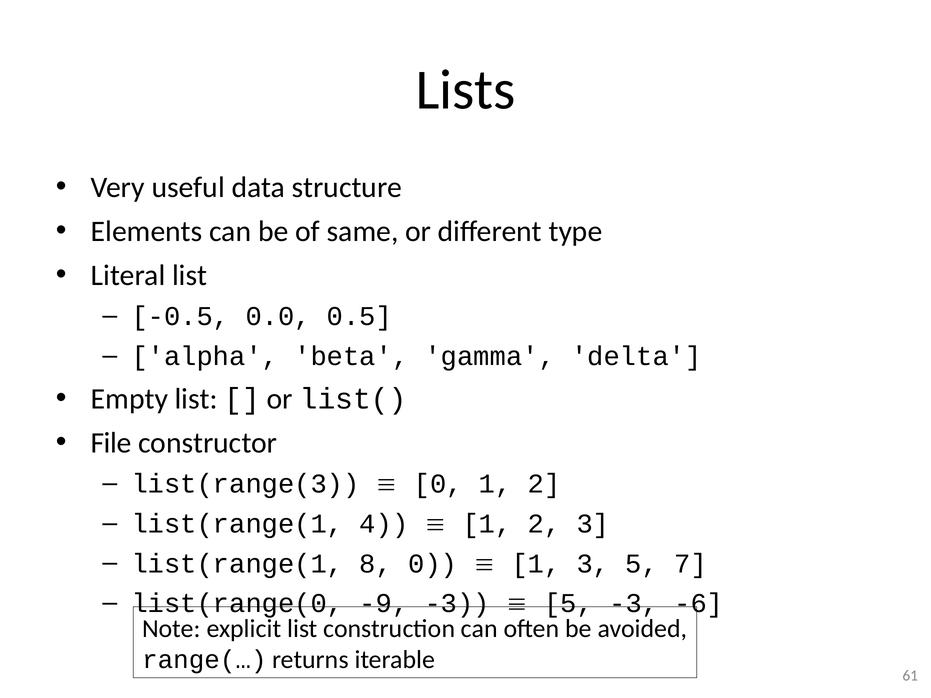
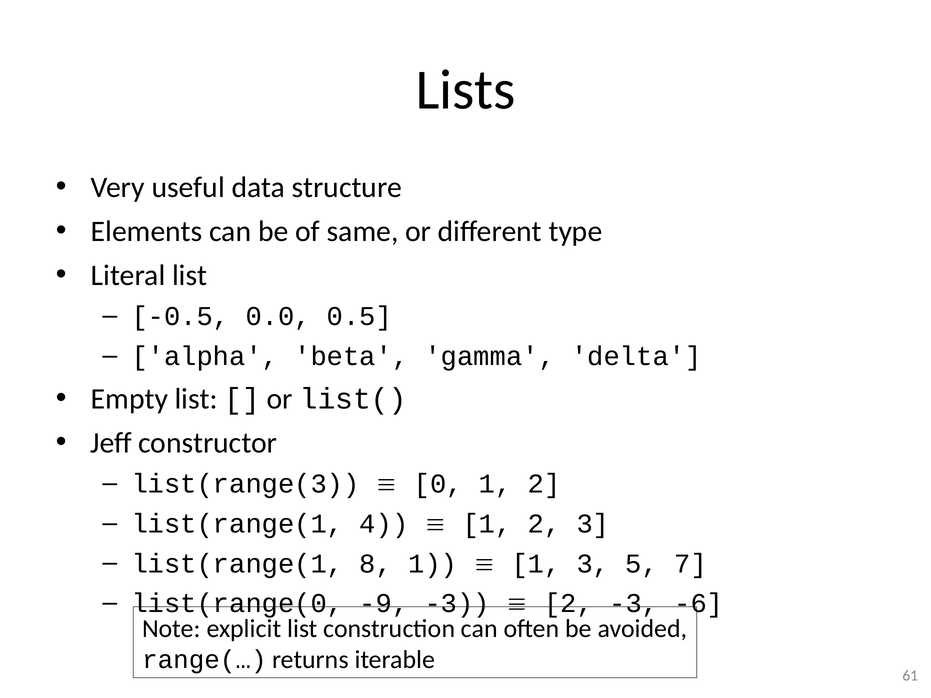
File: File -> Jeff (111, 443)
8 0: 0 -> 1 (433, 564)
5: 5 -> 2 (569, 604)
